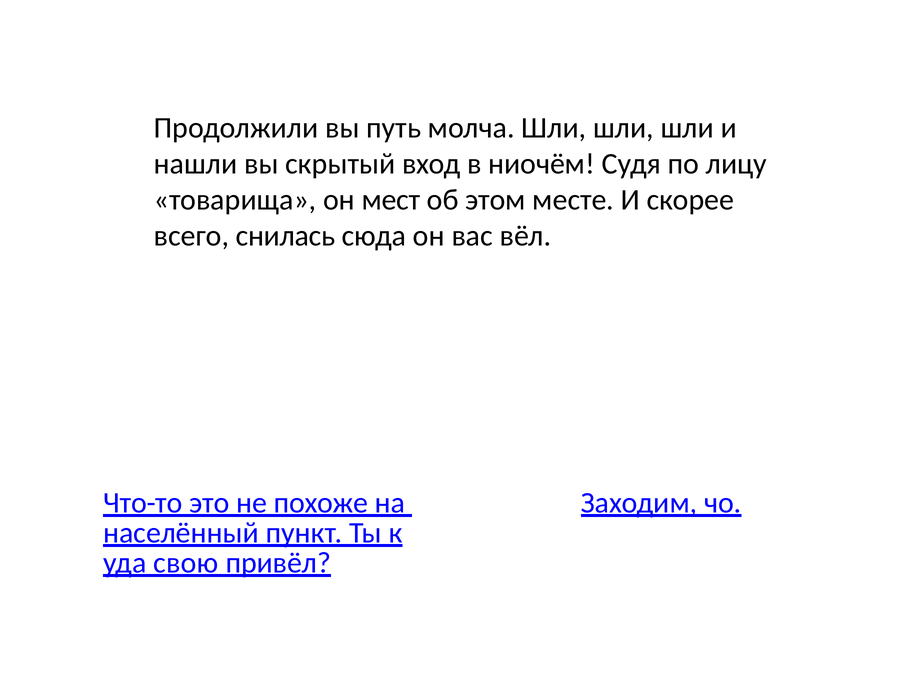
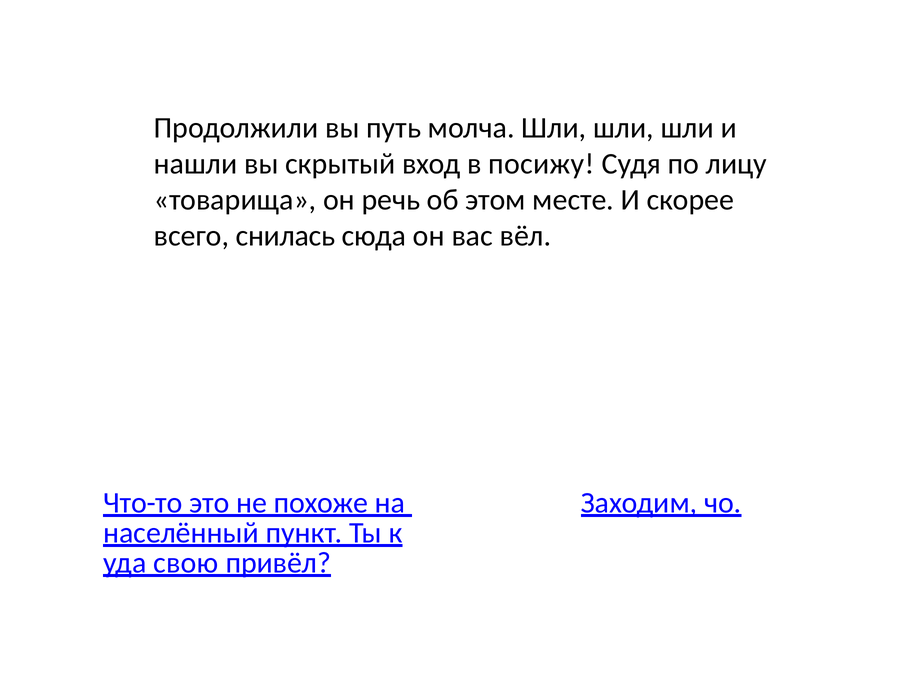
ниочём: ниочём -> посижу (541, 164)
мест: мест -> речь (391, 200)
